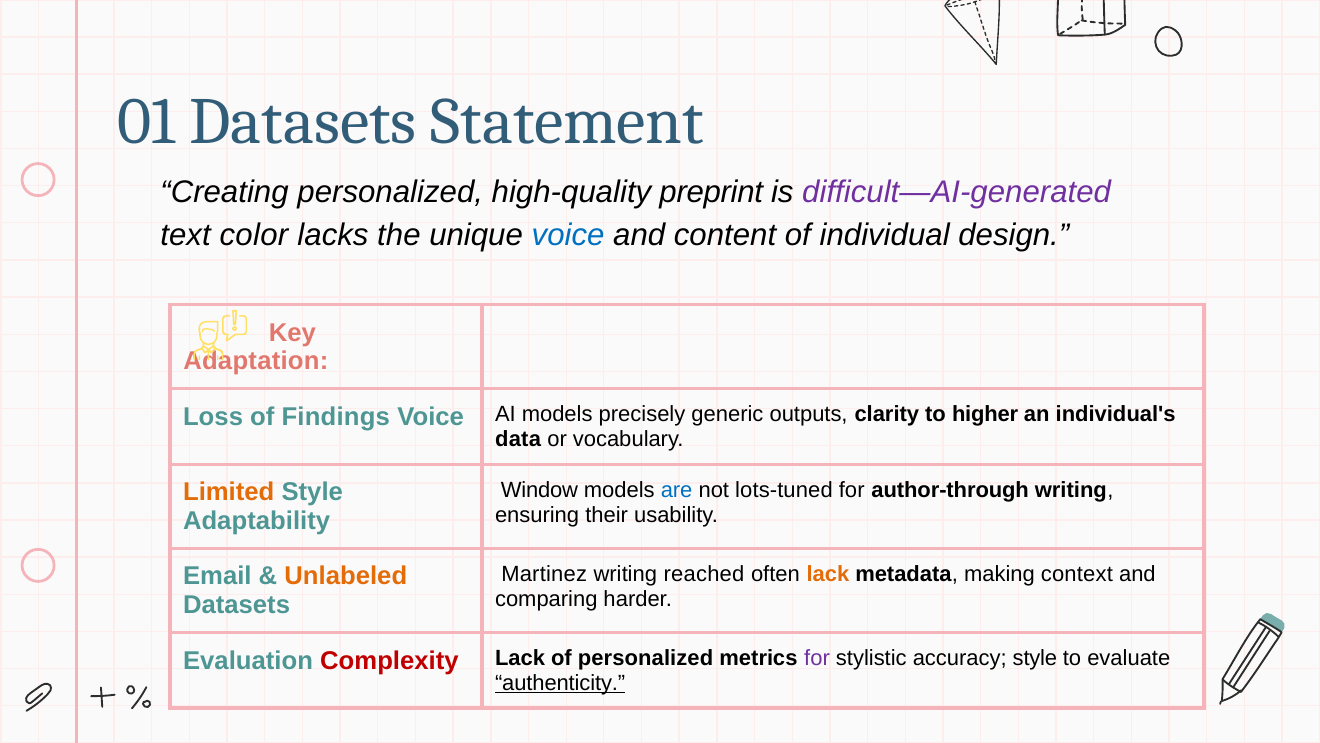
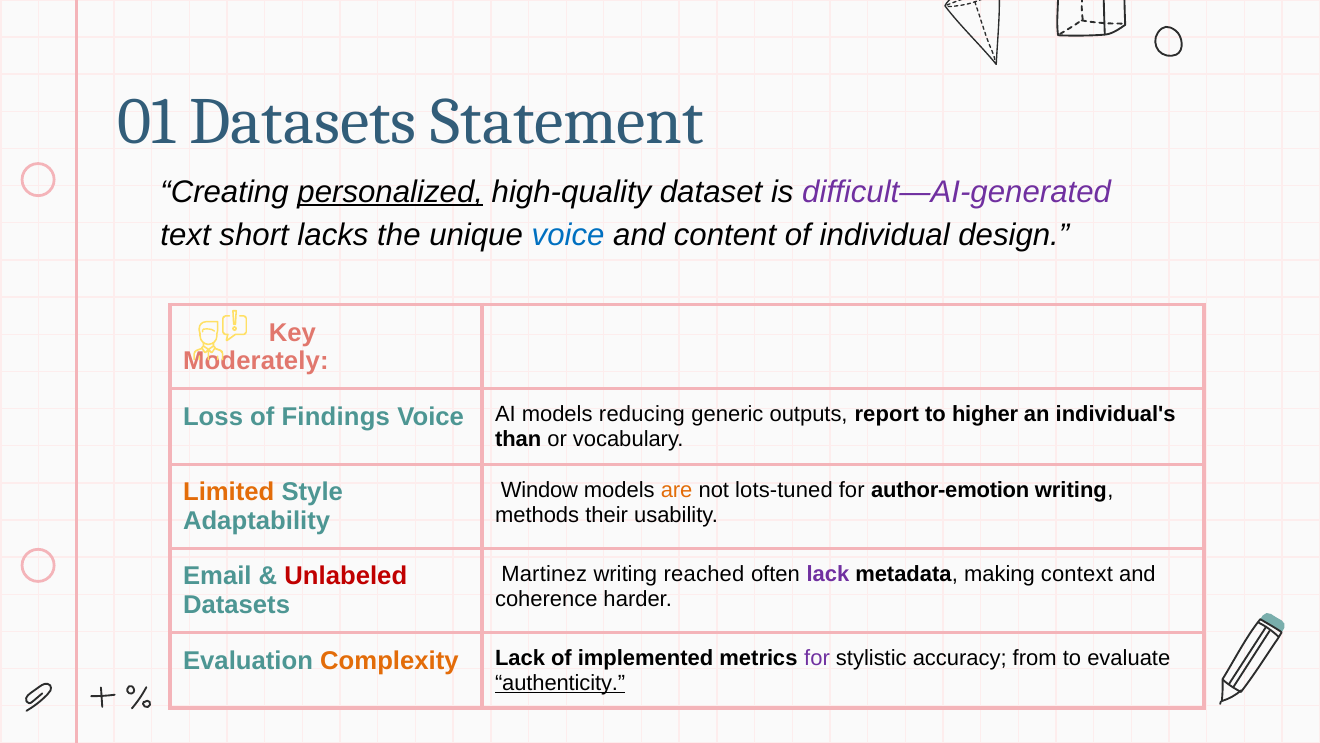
personalized underline: none -> present (390, 192)
preprint: preprint -> dataset (711, 192)
color: color -> short (254, 235)
Adaptation: Adaptation -> Moderately (256, 361)
precisely: precisely -> reducing (642, 414)
clarity: clarity -> report (887, 414)
data: data -> than (518, 439)
are colour: blue -> orange (677, 490)
author-through: author-through -> author-emotion (950, 490)
ensuring: ensuring -> methods (537, 515)
lack colour: orange -> purple (828, 574)
Unlabeled colour: orange -> red (346, 576)
comparing: comparing -> coherence (546, 599)
Complexity colour: red -> orange (389, 660)
of personalized: personalized -> implemented (646, 658)
accuracy style: style -> from (1035, 658)
